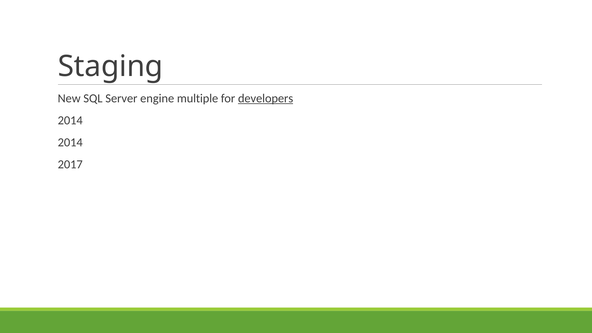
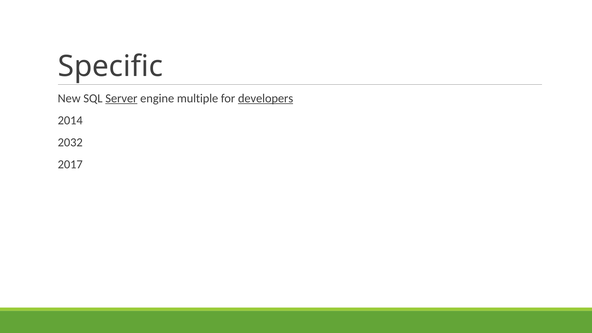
Staging: Staging -> Specific (110, 66)
Server underline: none -> present (121, 98)
2014: 2014 -> 2032 (70, 142)
